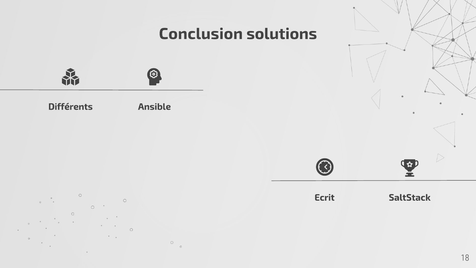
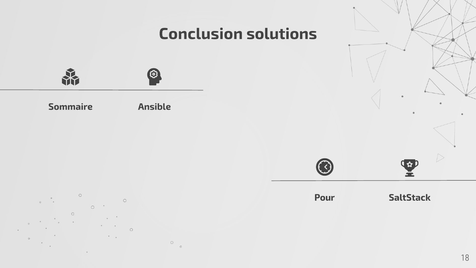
Différents: Différents -> Sommaire (70, 107)
Ecrit: Ecrit -> Pour (325, 197)
